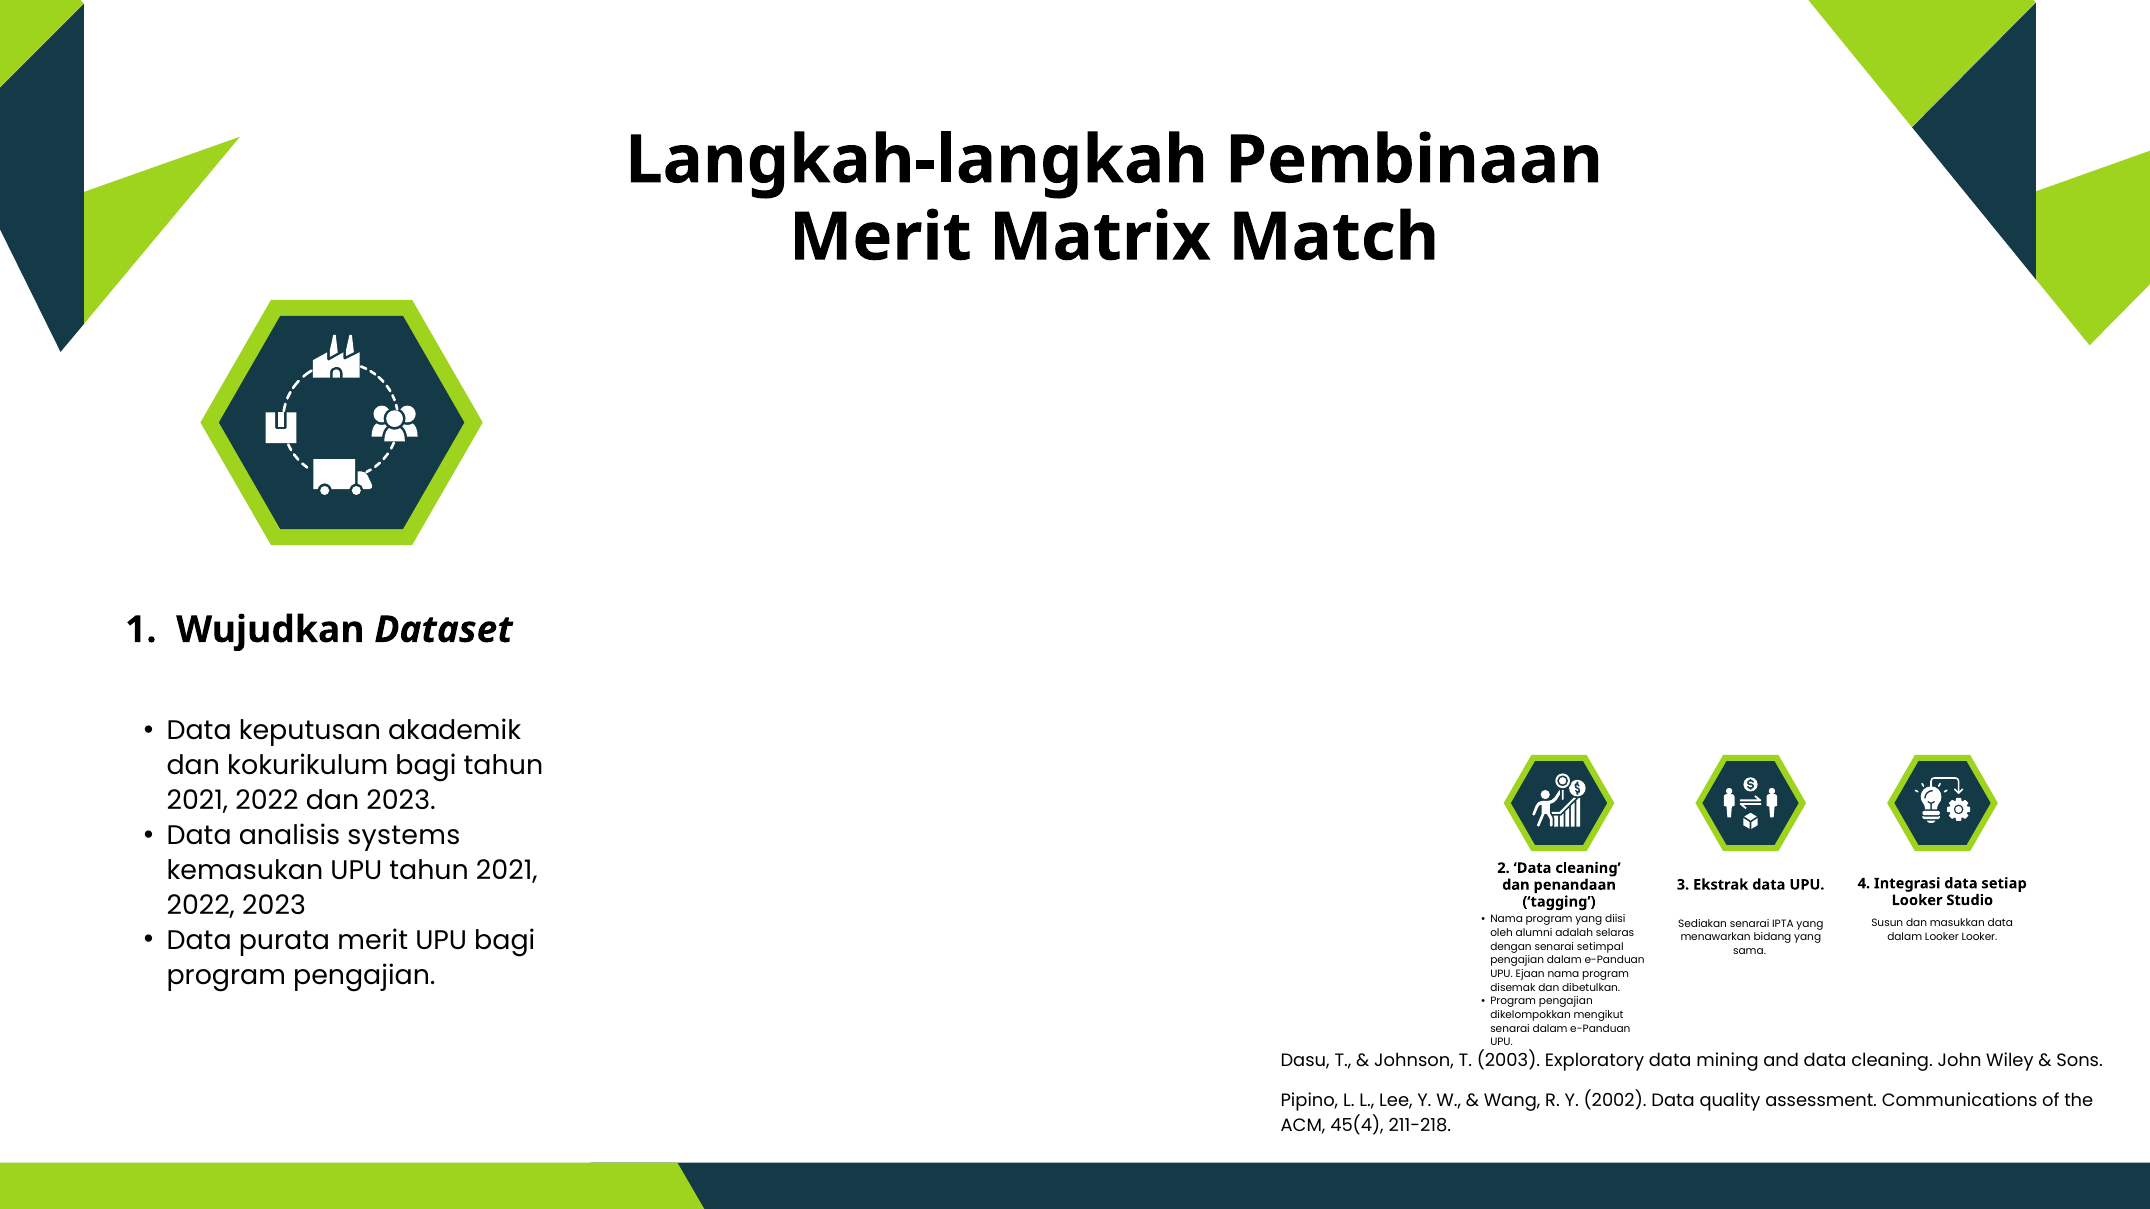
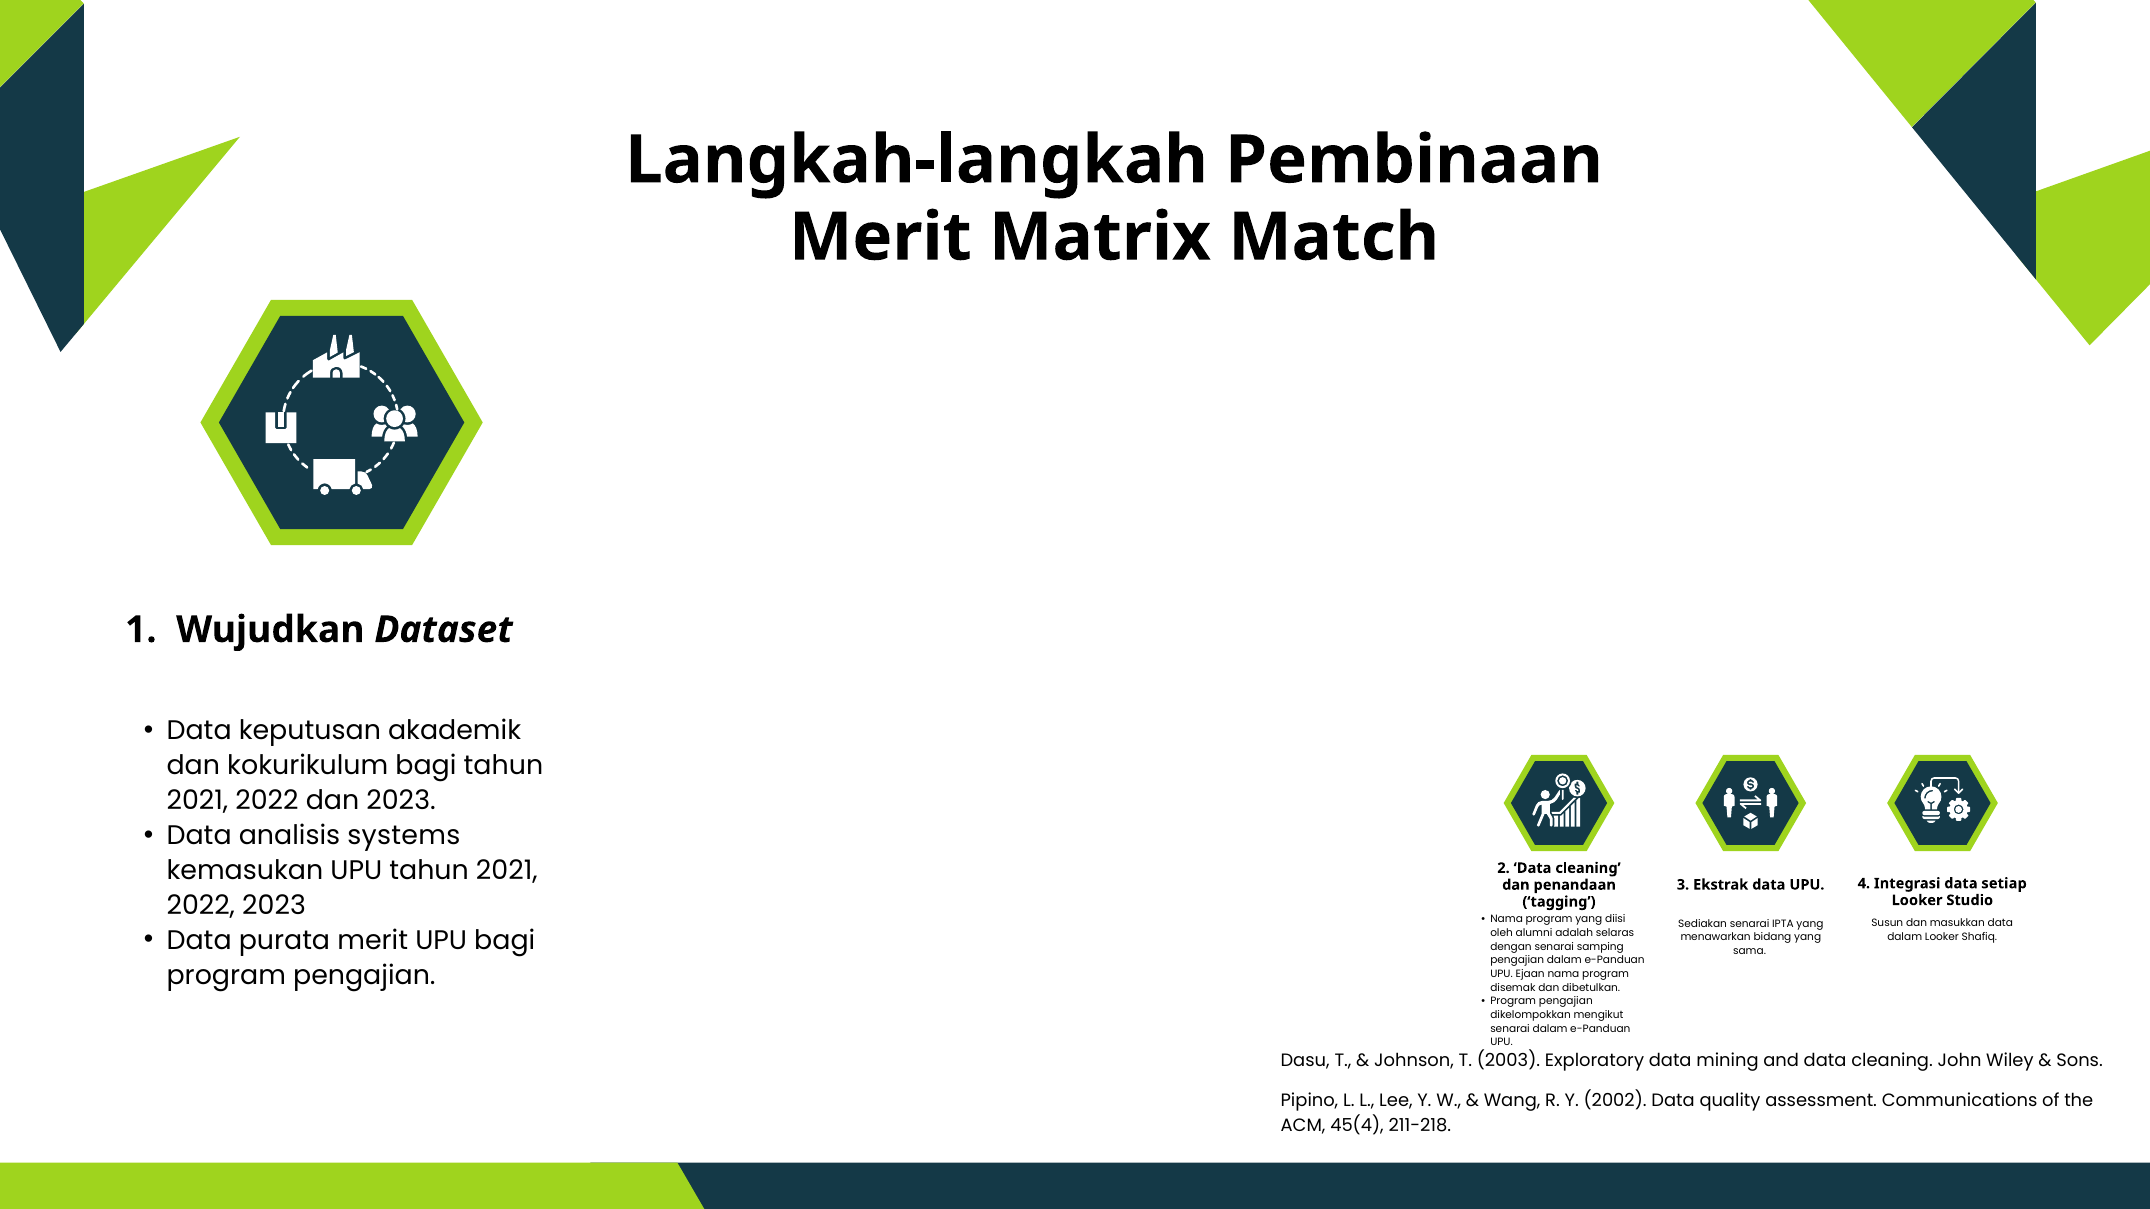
Looker Looker: Looker -> Shafiq (1979, 937)
setimpal: setimpal -> samping (1600, 947)
